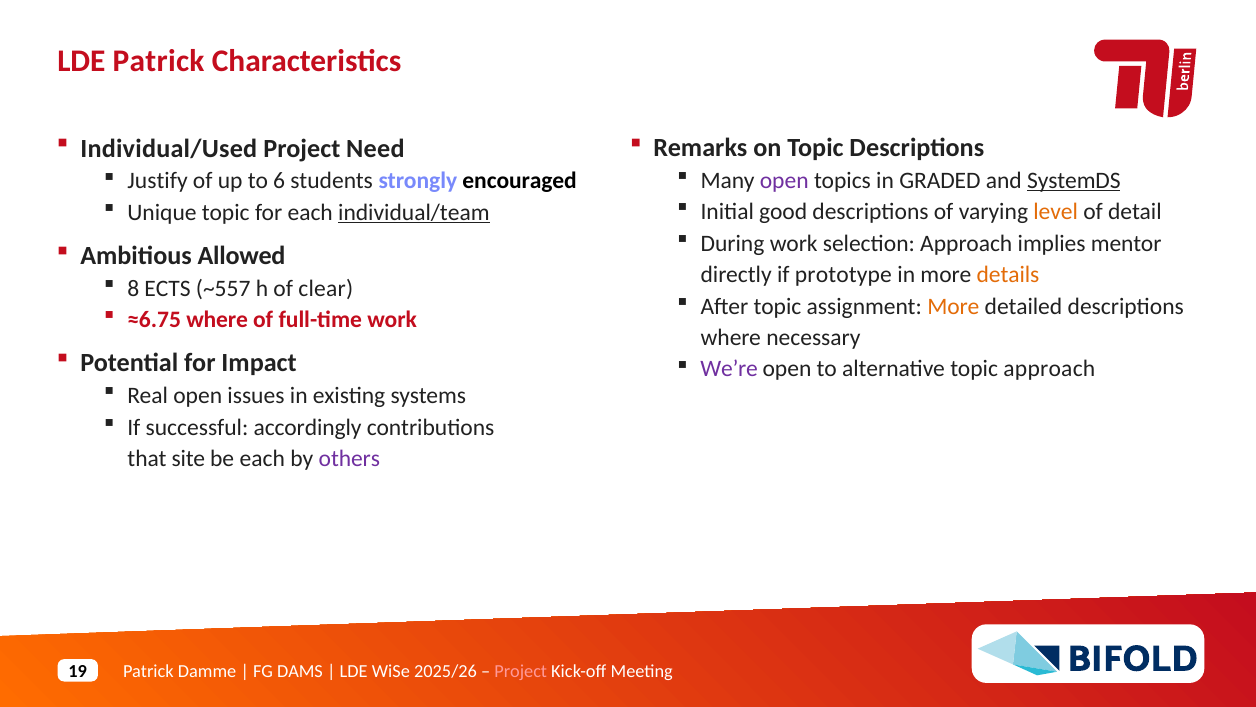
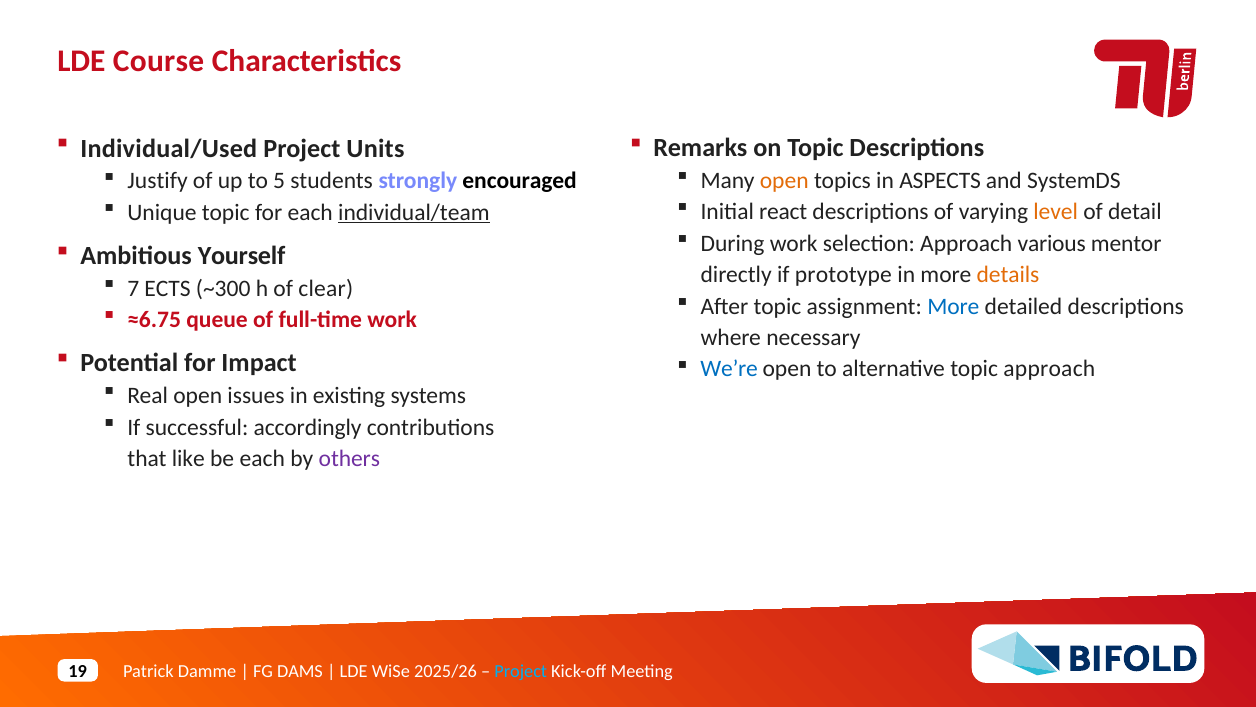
LDE Patrick: Patrick -> Course (159, 61)
Need: Need -> Units (375, 148)
open colour: purple -> orange (784, 180)
GRADED: GRADED -> ASPECTS (940, 180)
SystemDS underline: present -> none (1074, 180)
6: 6 -> 5 (279, 181)
good: good -> react (783, 212)
implies: implies -> various (1052, 243)
Allowed: Allowed -> Yourself (242, 256)
8: 8 -> 7 (133, 288)
~557: ~557 -> ~300 (223, 288)
More colour: orange -> blue (953, 306)
≈6.75 where: where -> queue (217, 320)
We’re colour: purple -> blue (729, 369)
site: site -> like (188, 459)
Project colour: pink -> light blue (521, 671)
